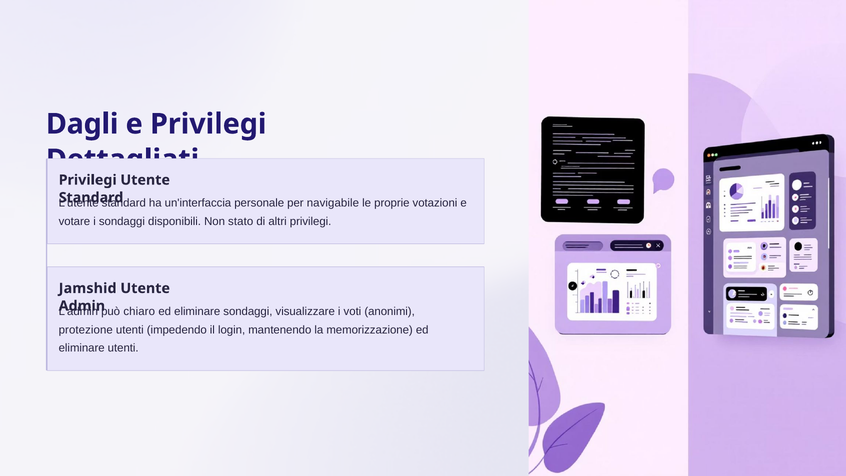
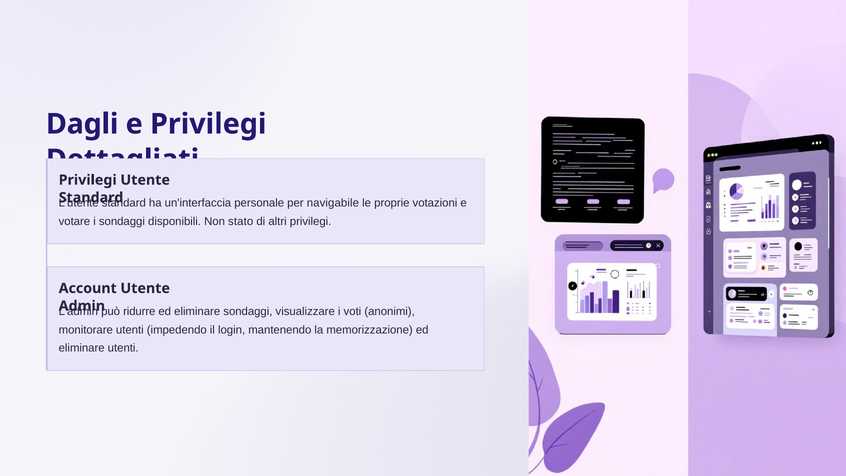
Jamshid: Jamshid -> Account (88, 288)
chiaro: chiaro -> ridurre (139, 311)
protezione: protezione -> monitorare (86, 330)
